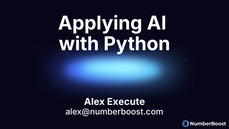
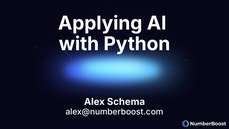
Execute: Execute -> Schema (126, 102)
